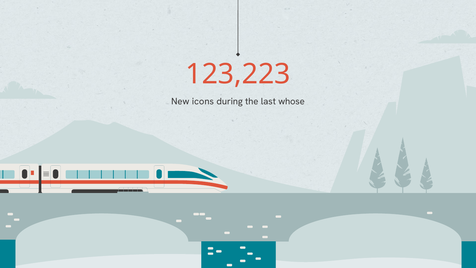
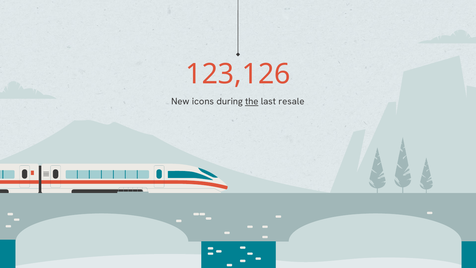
123,223: 123,223 -> 123,126 (238, 74)
the underline: none -> present (252, 101)
whose: whose -> resale (291, 101)
